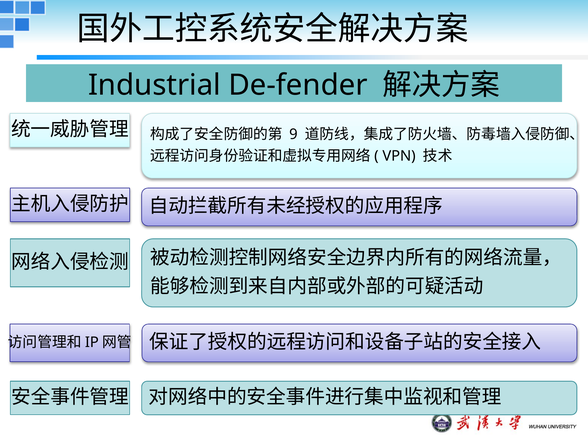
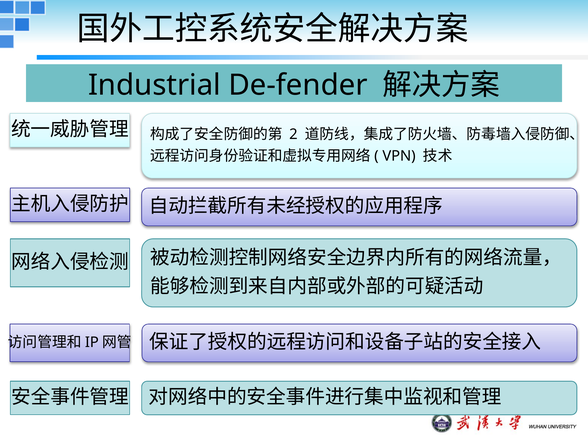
9: 9 -> 2 (293, 134)
